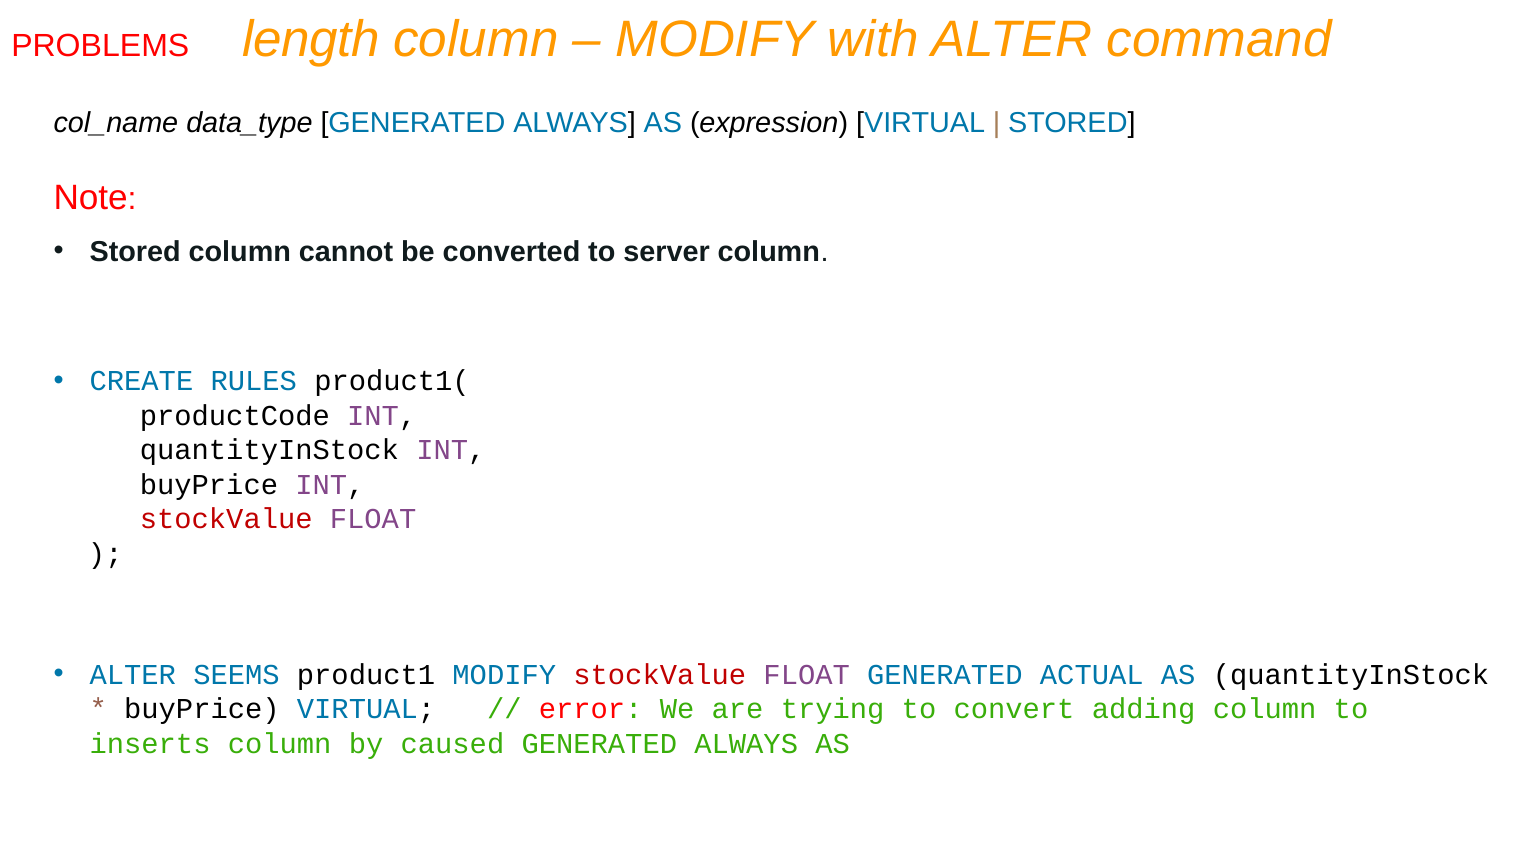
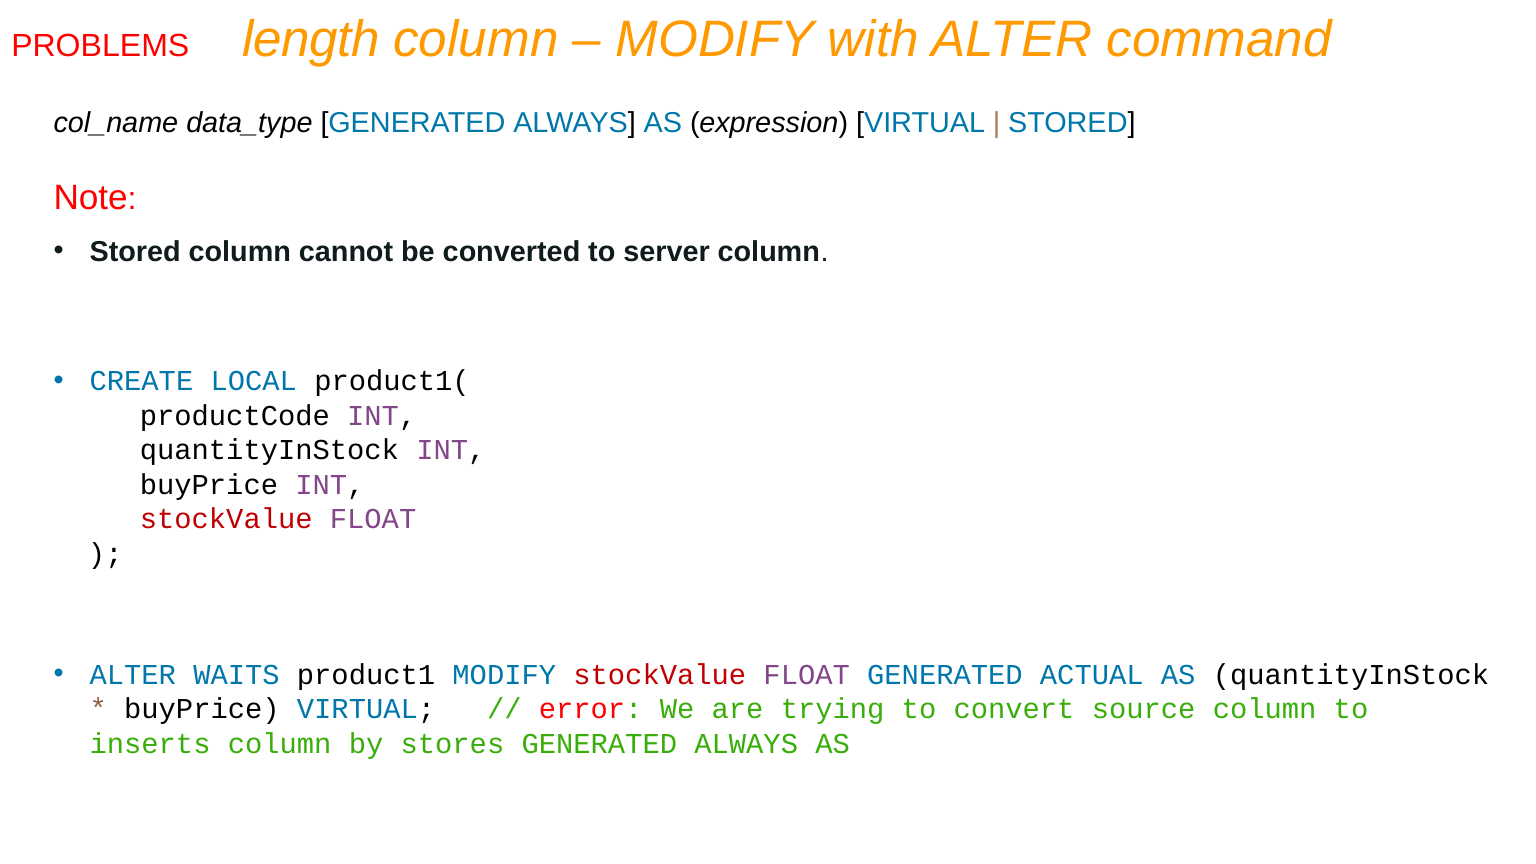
RULES: RULES -> LOCAL (254, 381)
SEEMS: SEEMS -> WAITS (236, 675)
adding: adding -> source (1144, 709)
caused: caused -> stores (452, 744)
